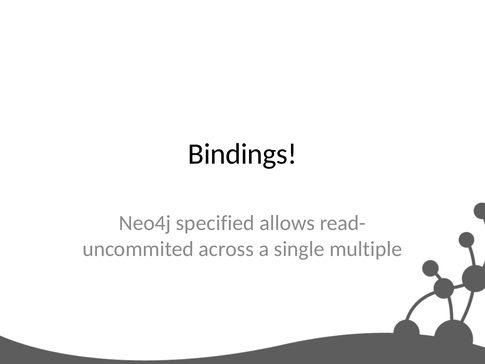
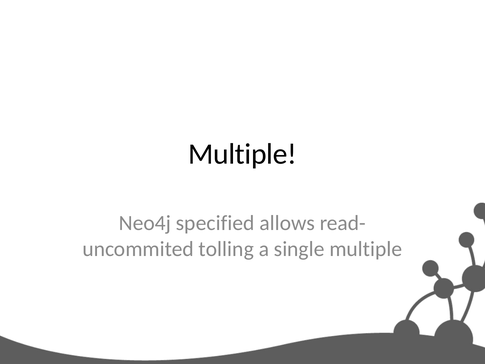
Bindings: Bindings -> Multiple (243, 154)
across: across -> tolling (226, 249)
